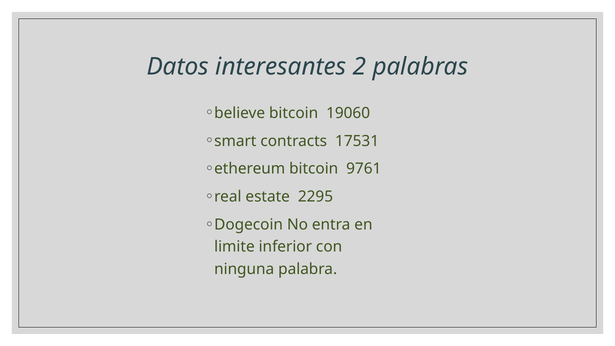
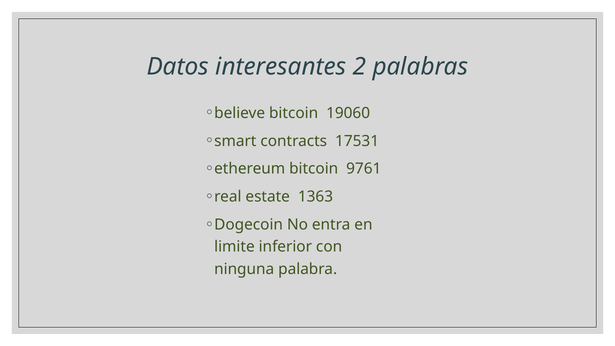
2295: 2295 -> 1363 (315, 197)
